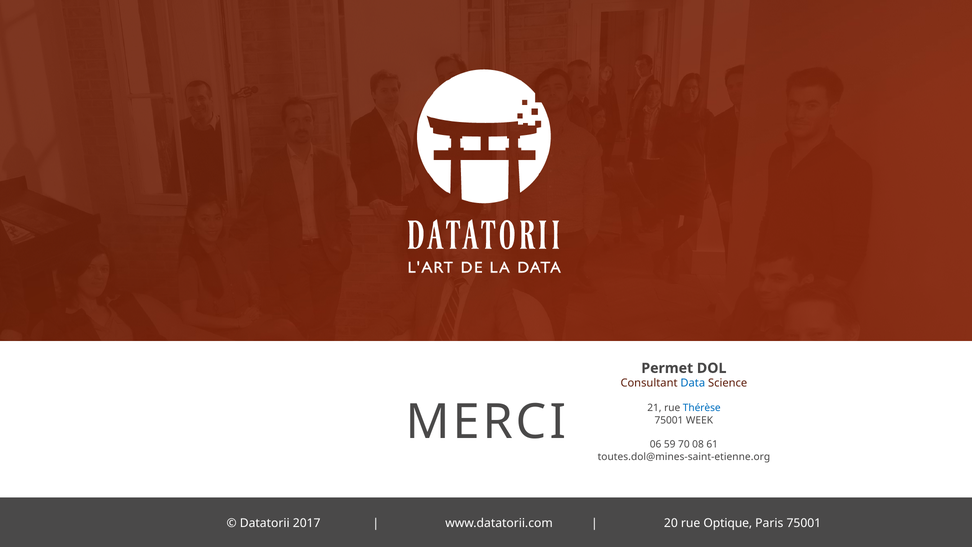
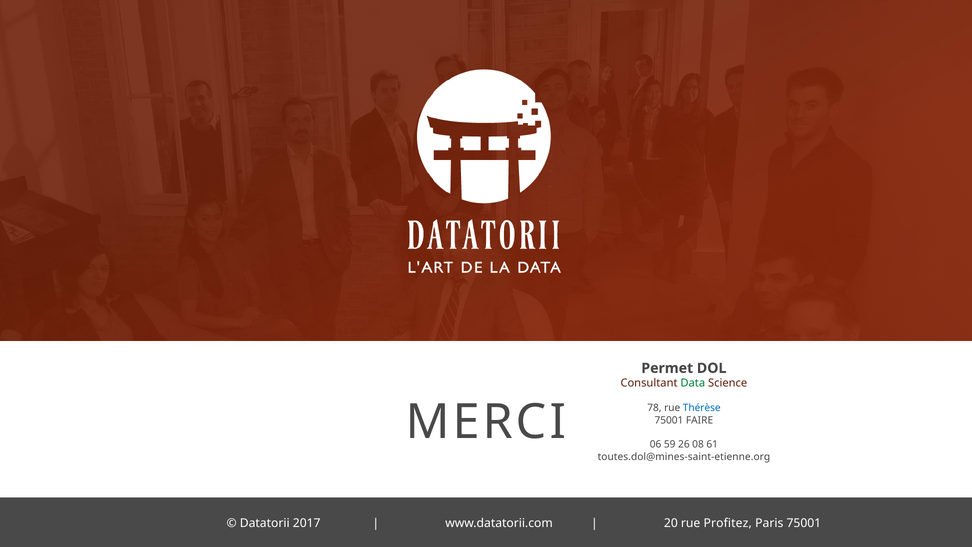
Data colour: blue -> green (693, 383)
21: 21 -> 78 (654, 408)
WEEK: WEEK -> FAIRE (700, 420)
70: 70 -> 26 (684, 444)
Optique: Optique -> Profitez (728, 523)
